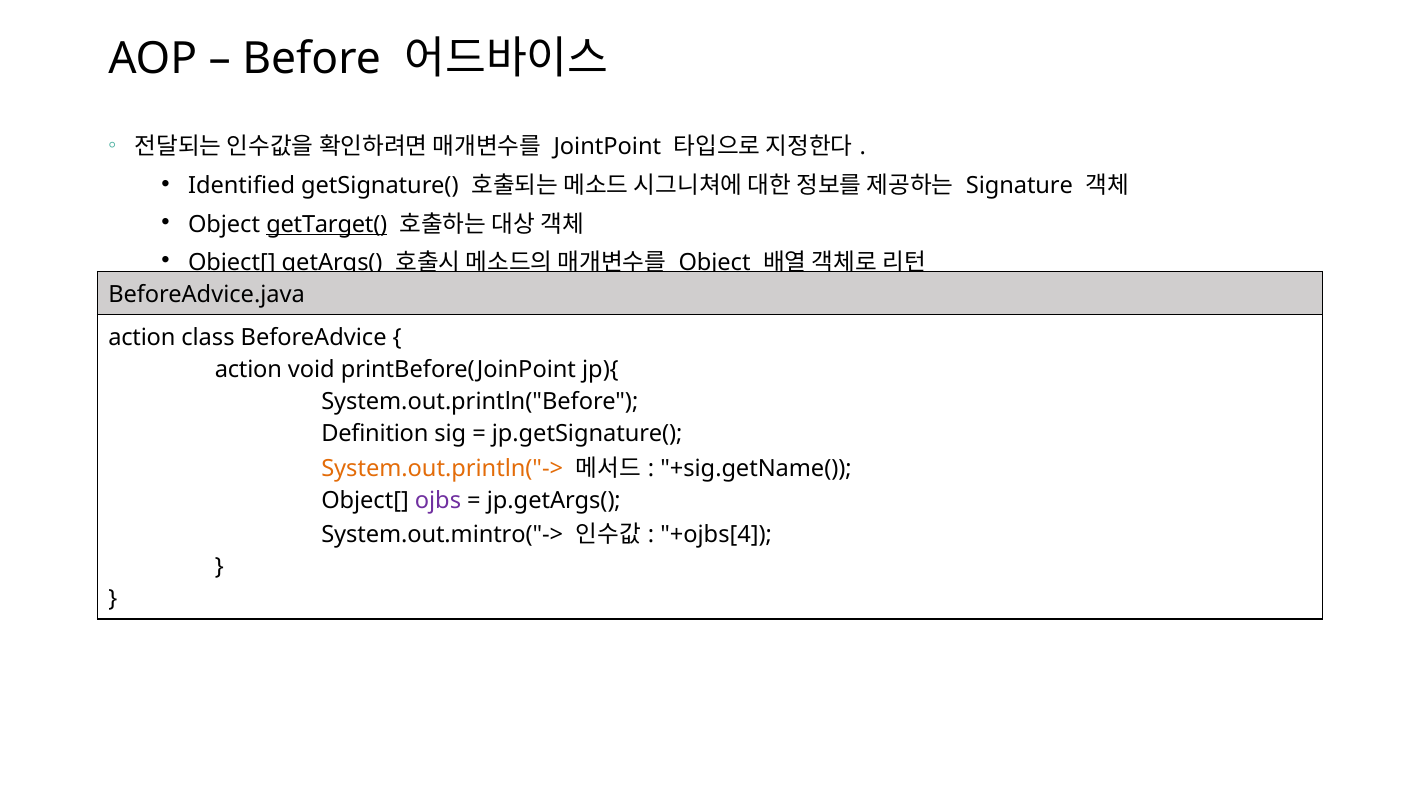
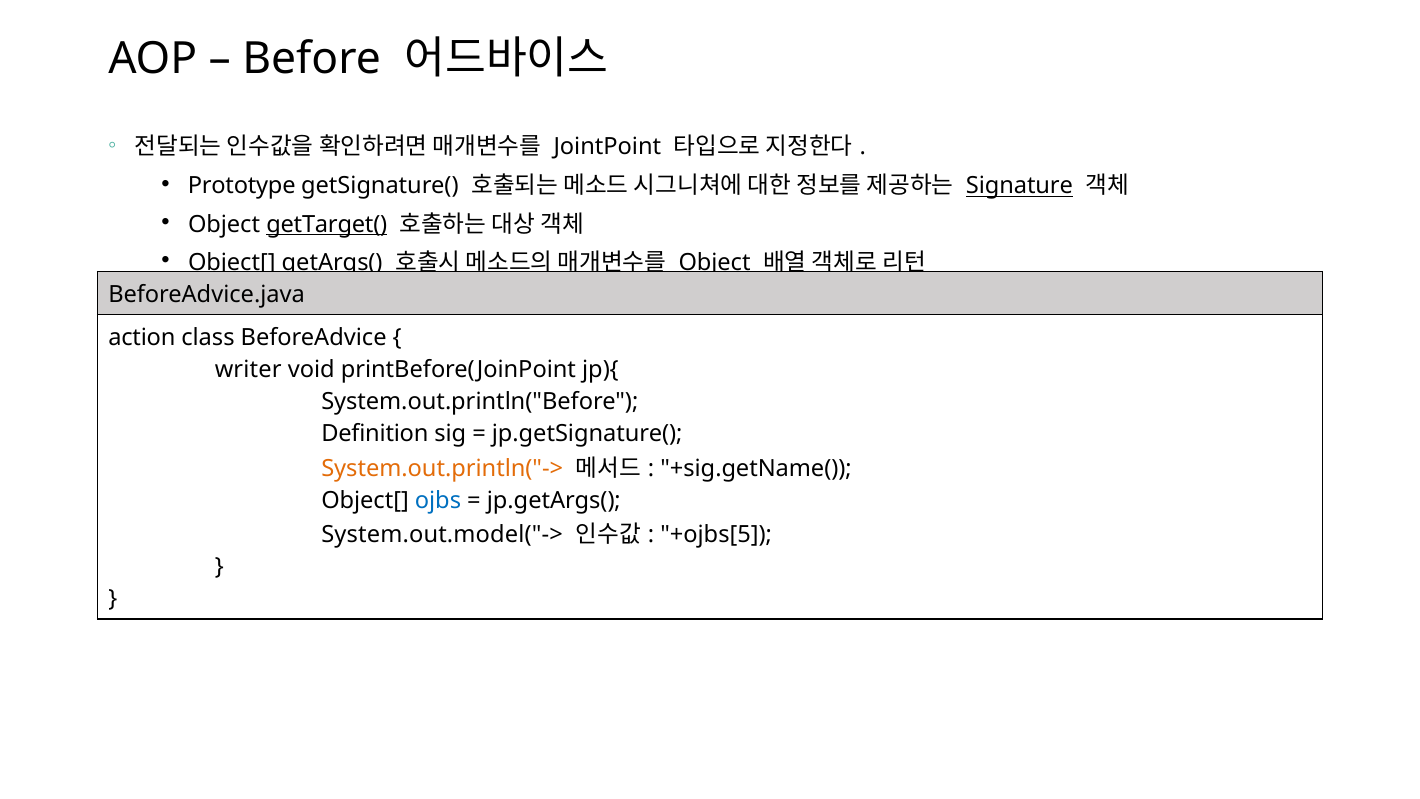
Identified: Identified -> Prototype (242, 186)
Signature underline: none -> present (1019, 186)
action: action -> writer (248, 370)
ojbs colour: purple -> blue (438, 500)
System.out.mintro("->: System.out.mintro("-> -> System.out.model("-> (442, 534)
+ojbs[4: +ojbs[4 -> +ojbs[5 (716, 534)
